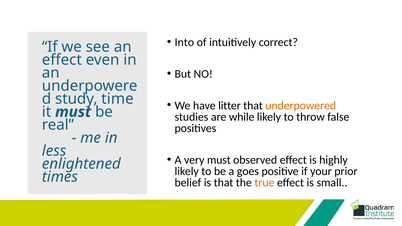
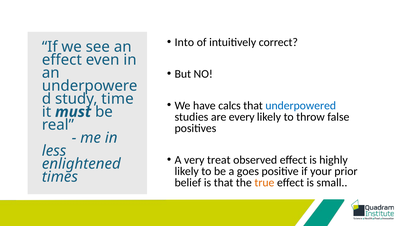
litter: litter -> calcs (230, 106)
underpowered colour: orange -> blue (301, 106)
while: while -> every (242, 117)
very must: must -> treat (219, 160)
